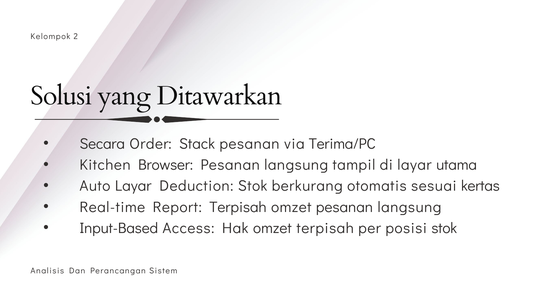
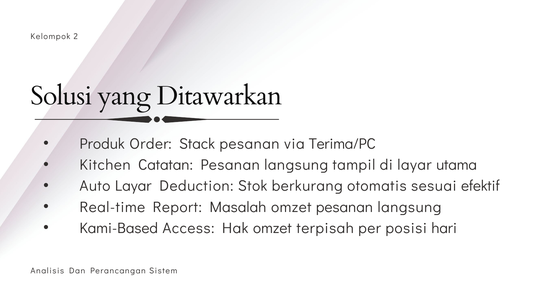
Secara: Secara -> Produk (102, 144)
Browser: Browser -> Catatan (166, 165)
kertas: kertas -> efektif (480, 186)
Report Terpisah: Terpisah -> Masalah (238, 207)
Input-Based: Input-Based -> Kami-Based (119, 228)
posisi stok: stok -> hari (444, 228)
